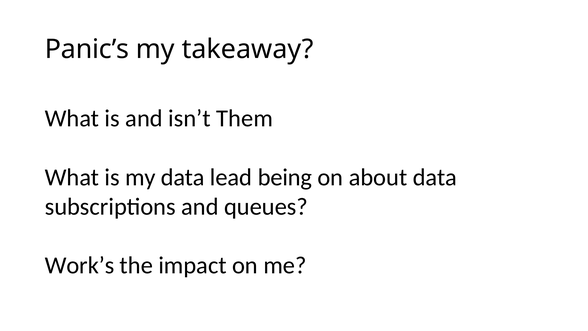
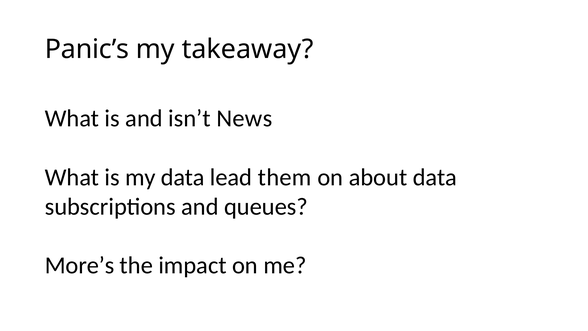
Them: Them -> News (244, 118)
being: being -> them (285, 177)
Work’s: Work’s -> More’s (80, 265)
